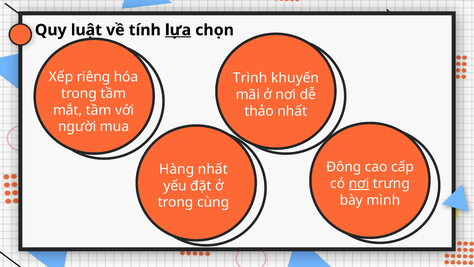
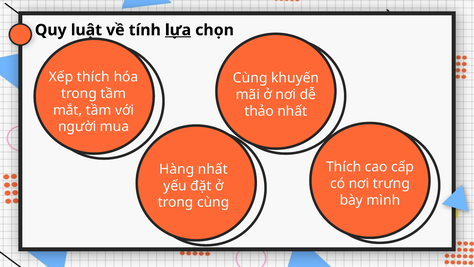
Xếp riêng: riêng -> thích (93, 77)
Trình: Trình -> Cùng (250, 78)
Đông: Đông -> Thích (344, 167)
nơi underline: present -> none (359, 183)
